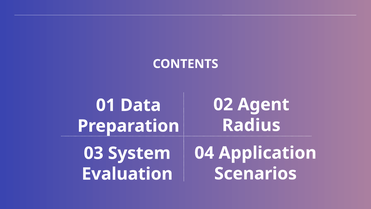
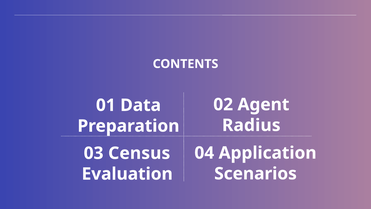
System: System -> Census (139, 153)
